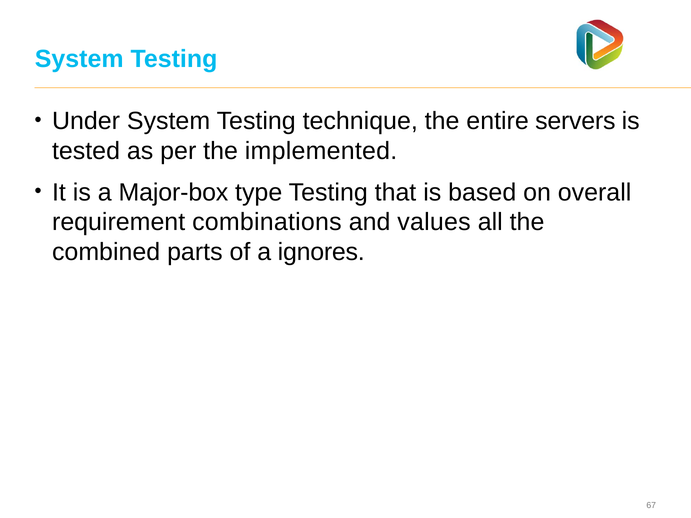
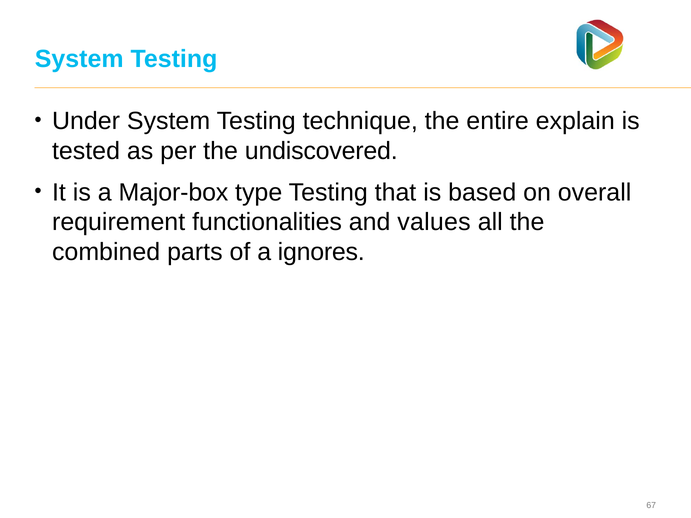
servers: servers -> explain (575, 121)
implemented: implemented -> undiscovered (321, 151)
combinations: combinations -> functionalities (267, 222)
